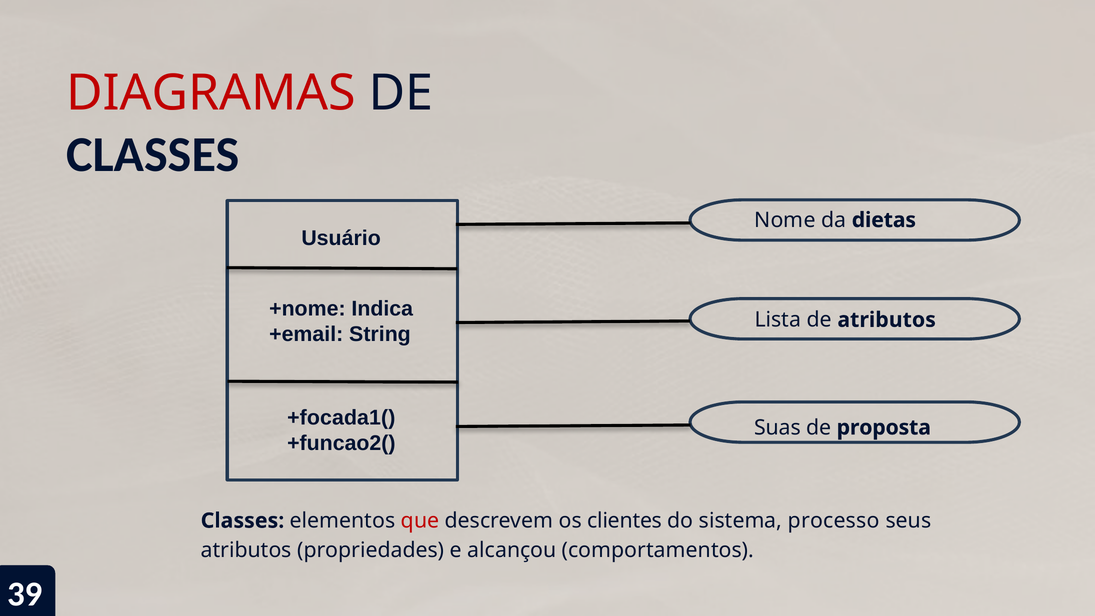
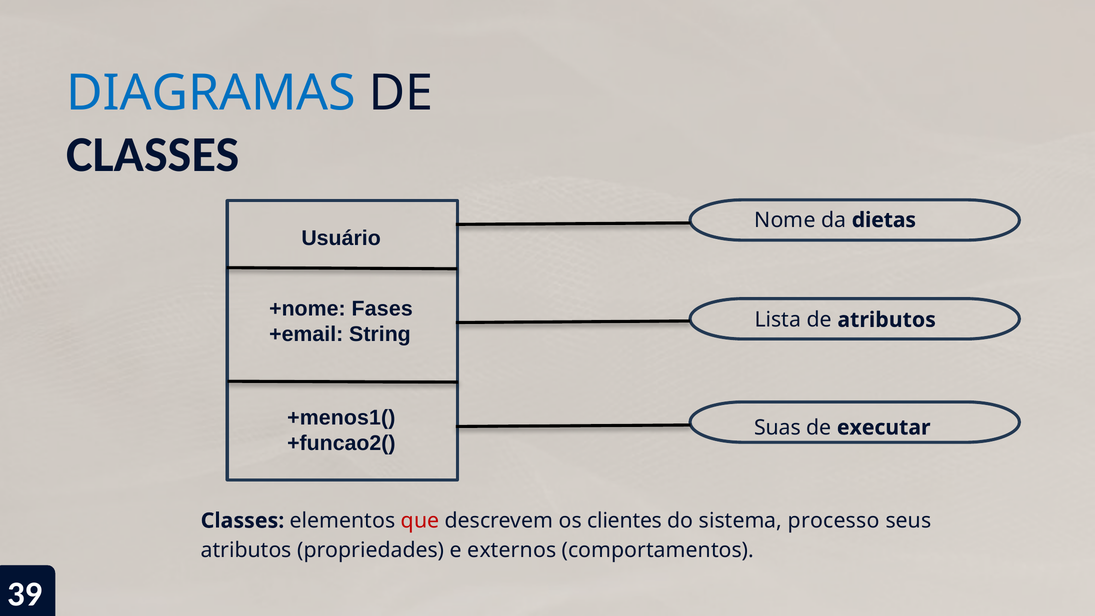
DIAGRAMAS colour: red -> blue (211, 93)
Indica: Indica -> Fases (382, 309)
+focada1(: +focada1( -> +menos1( (341, 418)
proposta: proposta -> executar (884, 428)
alcançou: alcançou -> externos (512, 550)
